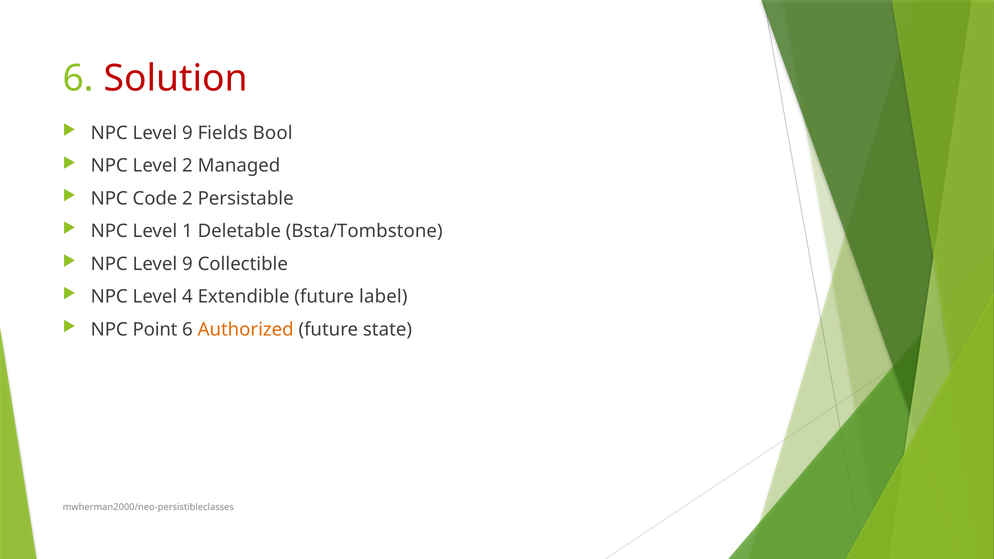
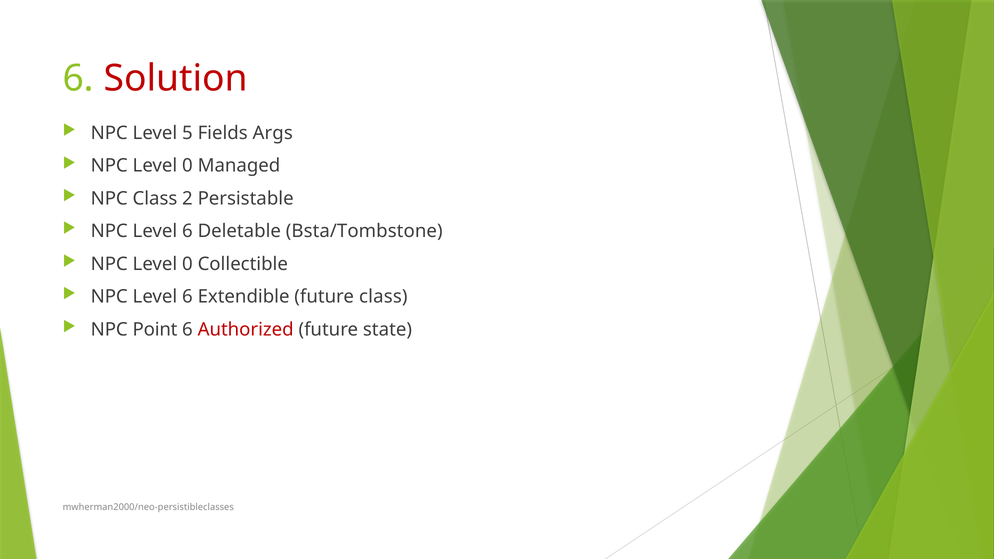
9: 9 -> 5 (187, 133)
Bool: Bool -> Args (273, 133)
2: 2 -> 0 (187, 166)
NPC Code: Code -> Class (155, 199)
1: 1 -> 6 (187, 231)
9: 9 -> 0 (187, 264)
4: 4 -> 6 (187, 297)
future label: label -> class (383, 297)
Authorized colour: orange -> red (246, 329)
